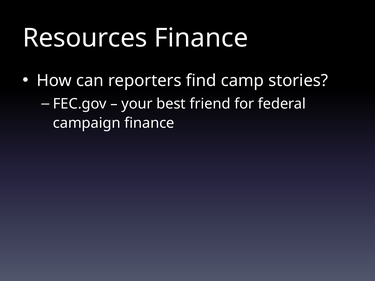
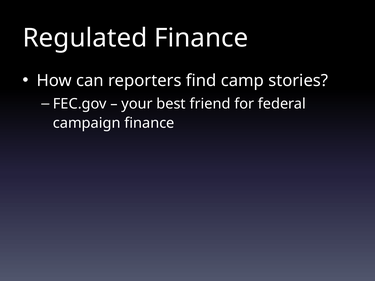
Resources: Resources -> Regulated (85, 38)
